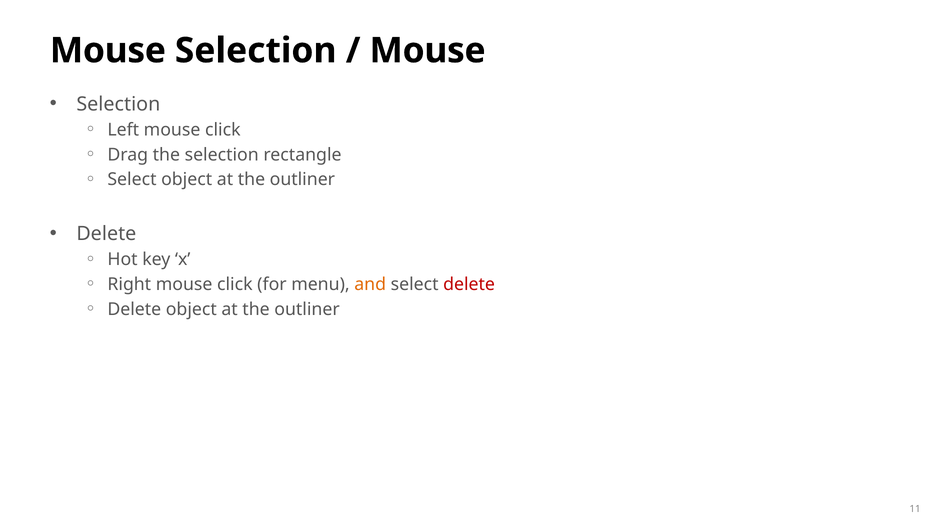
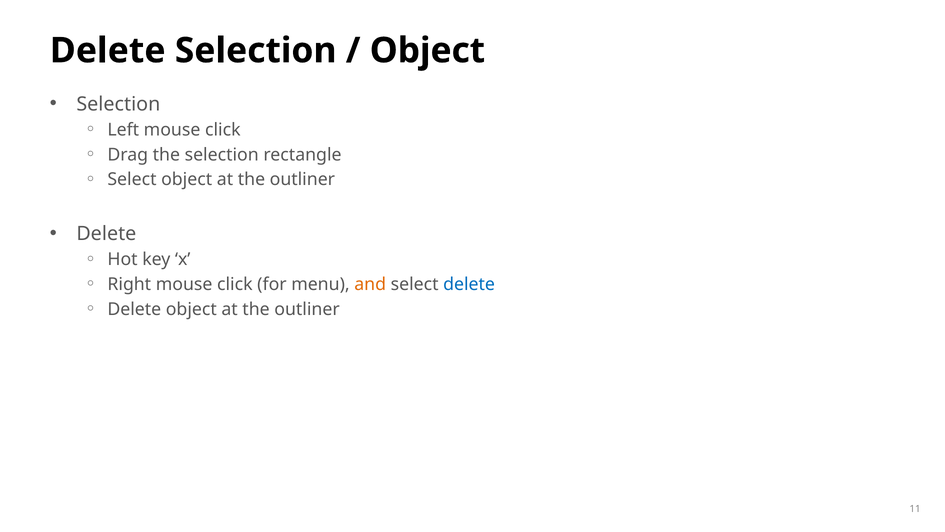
Mouse: Mouse -> Delete (108, 51)
Mouse: Mouse -> Object (427, 51)
delete colour: red -> blue (469, 284)
